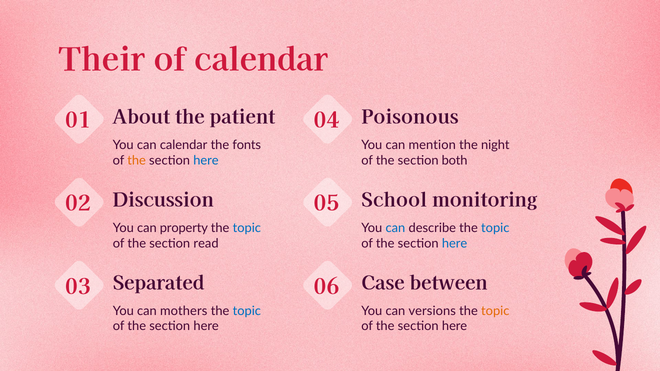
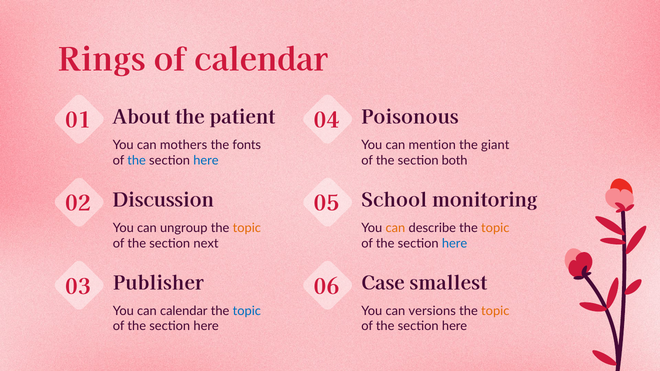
Their: Their -> Rings (102, 60)
can calendar: calendar -> mothers (184, 145)
night: night -> giant (495, 145)
the colour: orange -> blue (137, 160)
property: property -> ungroup (184, 228)
topic colour: blue -> orange (247, 228)
can colour: blue -> orange (395, 228)
topic colour: blue -> orange (495, 228)
read: read -> next (206, 243)
Separated: Separated -> Publisher (158, 284)
between: between -> smallest (448, 284)
can mothers: mothers -> calendar (184, 311)
